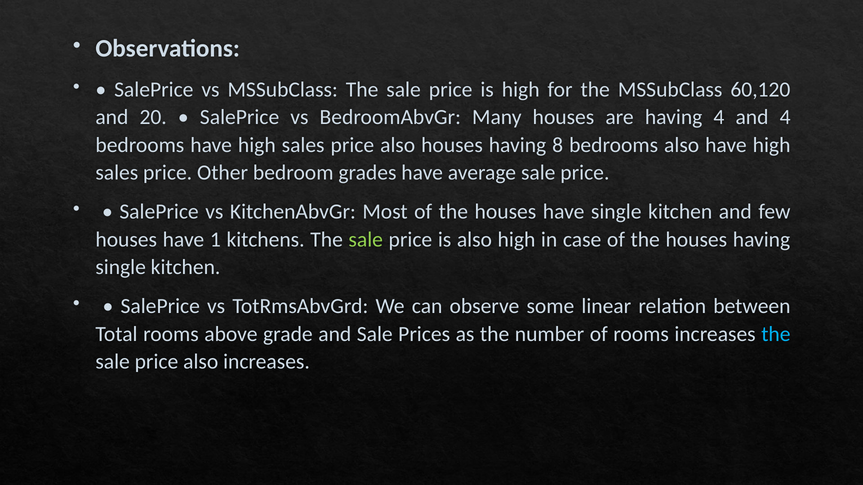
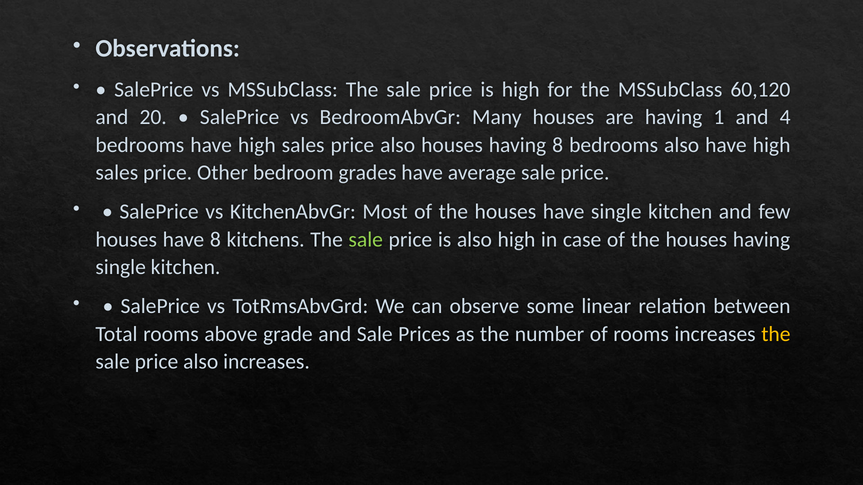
having 4: 4 -> 1 (719, 117)
have 1: 1 -> 8 (215, 240)
the colour: light blue -> yellow (776, 334)
